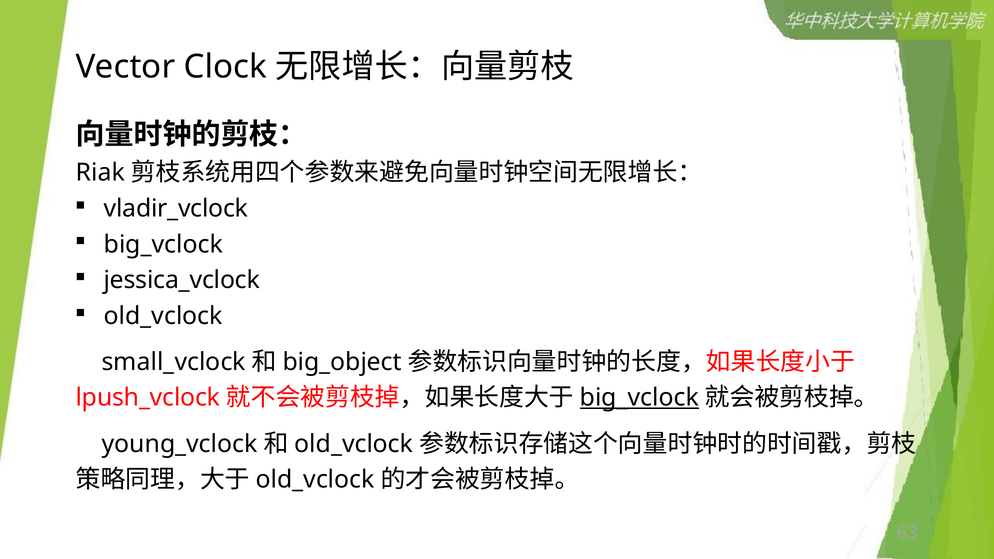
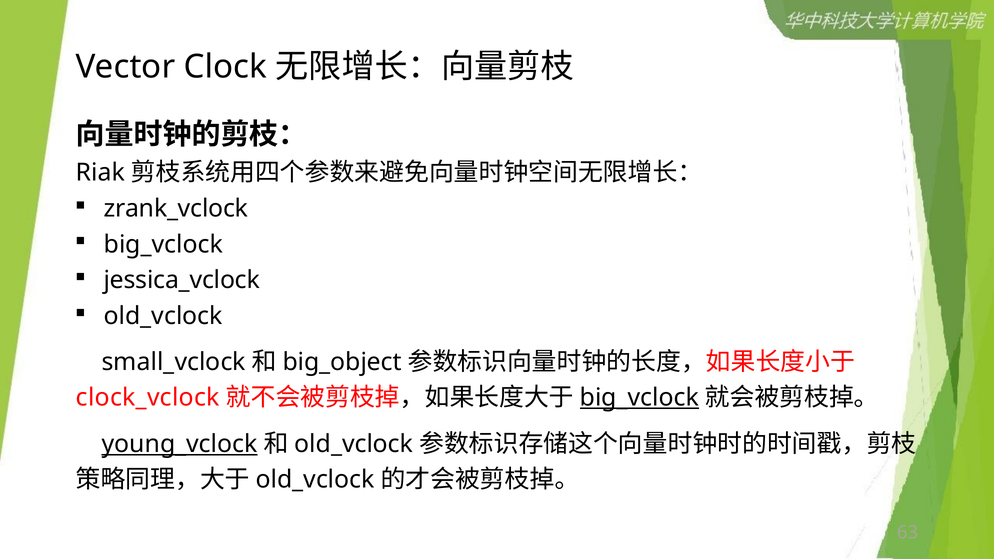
vladir_vclock: vladir_vclock -> zrank_vclock (176, 209)
lpush_vclock: lpush_vclock -> clock_vclock (148, 398)
young_vclock underline: none -> present (180, 444)
